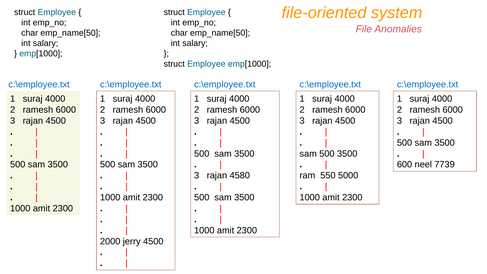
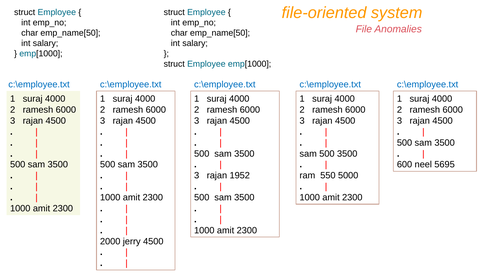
7739: 7739 -> 5695 (445, 165)
4580: 4580 -> 1952 (240, 176)
